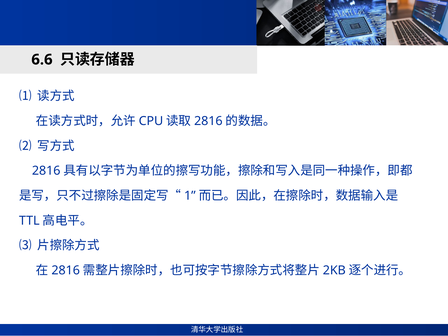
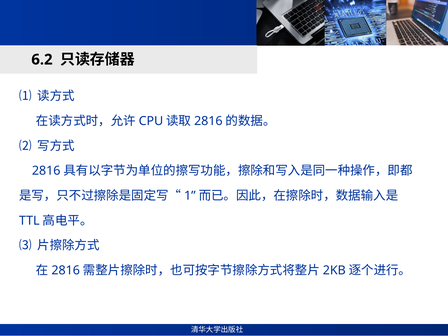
6.6: 6.6 -> 6.2 (42, 60)
